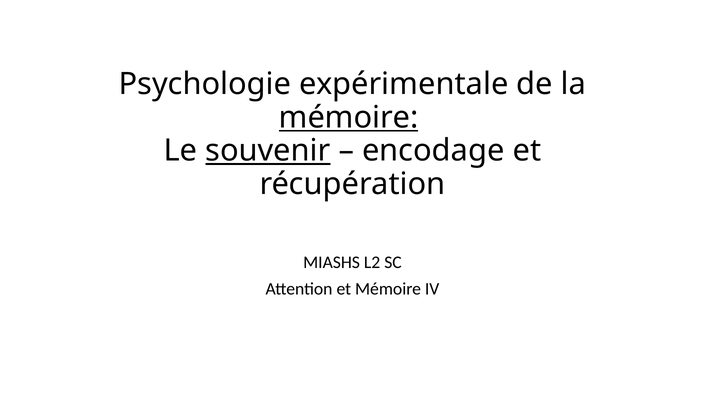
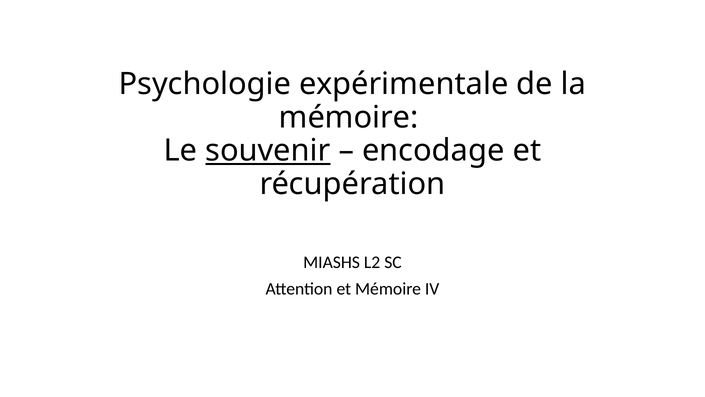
mémoire underline: present -> none (349, 117)
